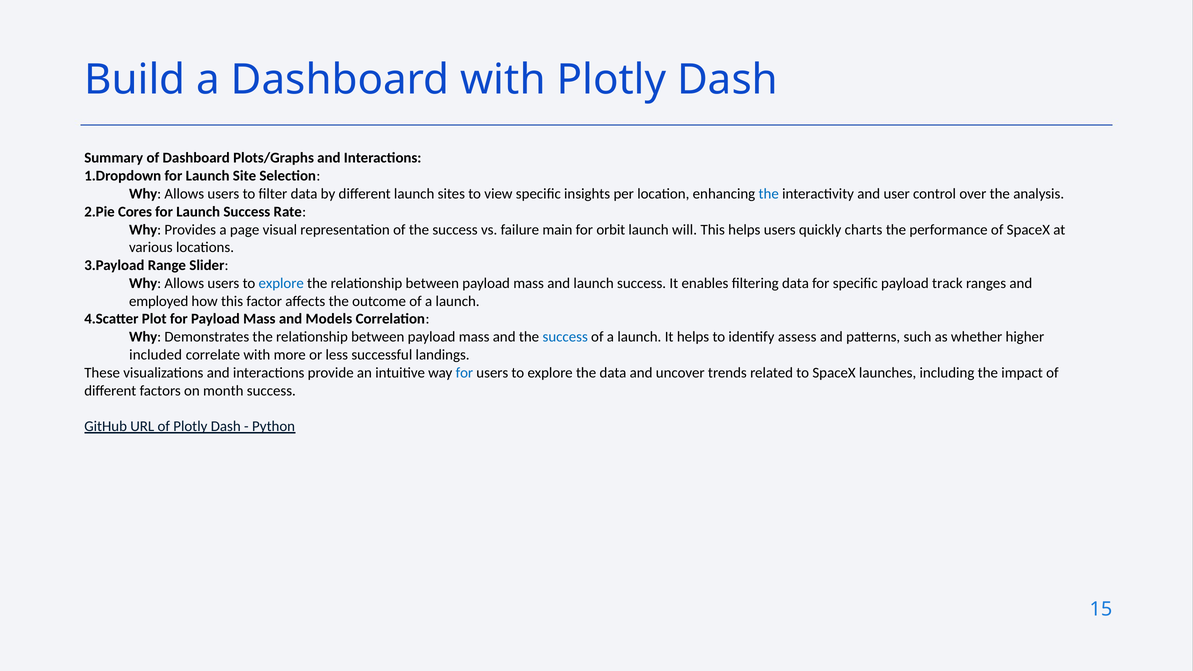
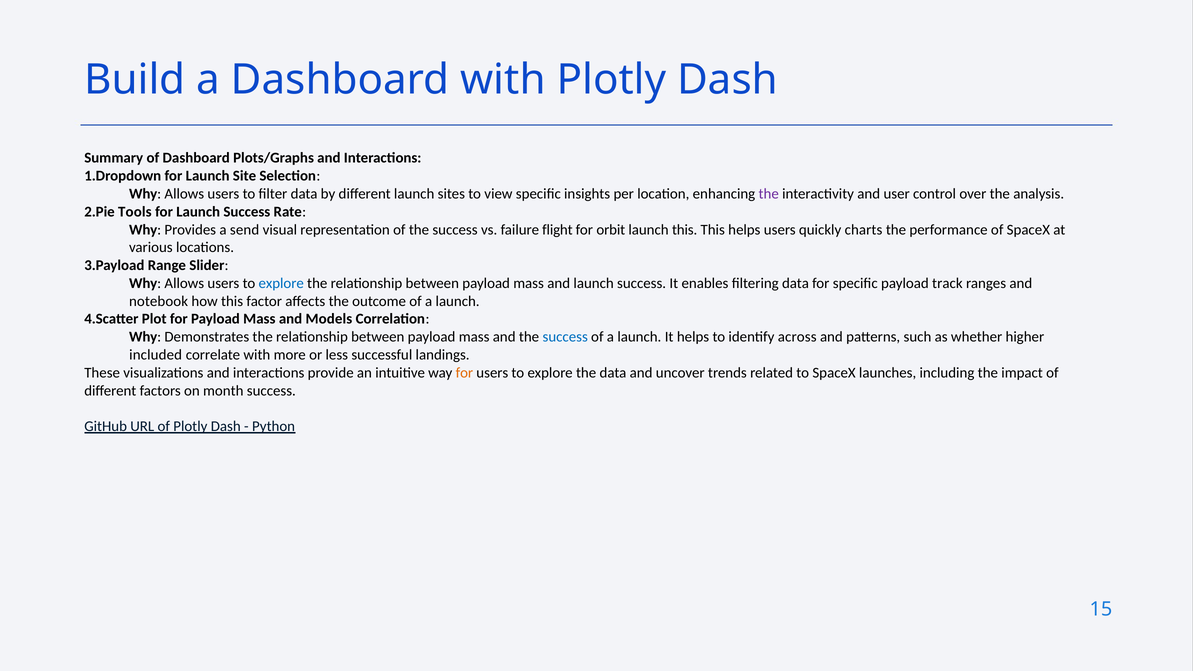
the colour: blue -> purple (769, 194)
Cores: Cores -> Tools (135, 212)
page: page -> send (245, 230)
main: main -> flight (557, 230)
launch will: will -> this (685, 230)
employed: employed -> notebook (159, 301)
assess: assess -> across (797, 337)
for colour: blue -> orange (464, 373)
